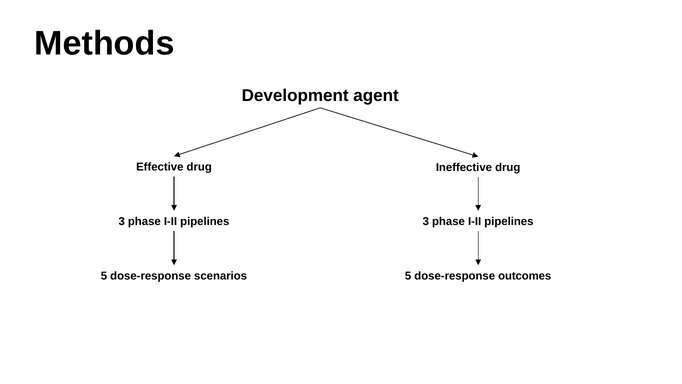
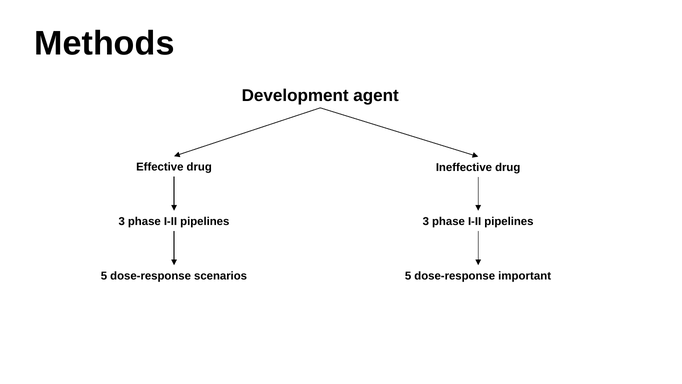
outcomes: outcomes -> important (525, 276)
